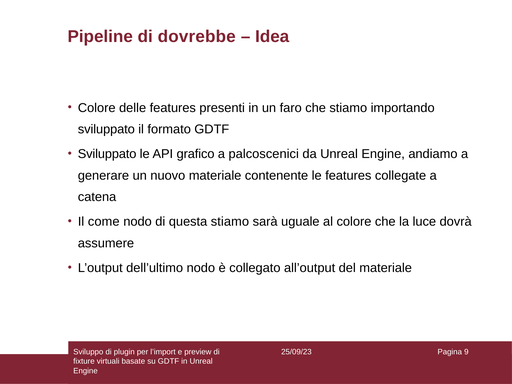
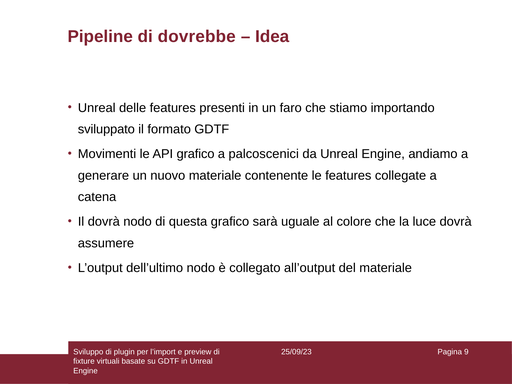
Colore: Colore -> Unreal (97, 108)
Sviluppato: Sviluppato -> Movimenti (107, 154)
Il come: come -> dovrà (104, 222)
questa stiamo: stiamo -> grafico (230, 222)
